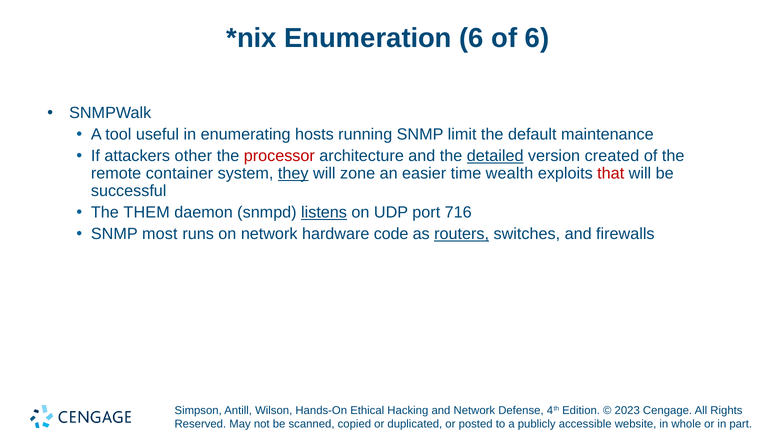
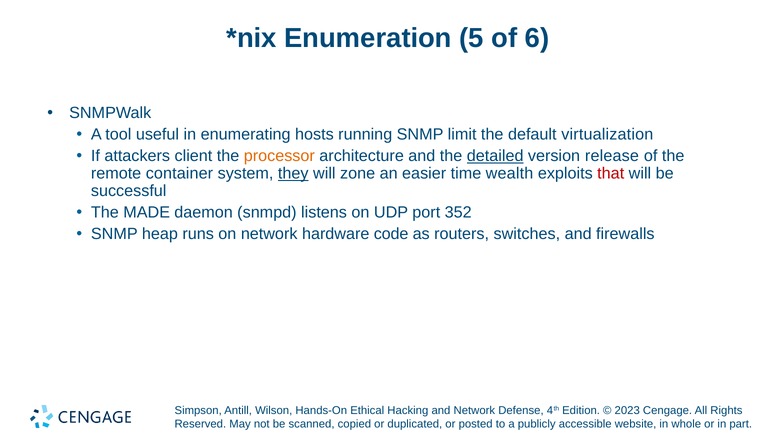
Enumeration 6: 6 -> 5 (472, 38)
maintenance: maintenance -> virtualization (607, 134)
other: other -> client (193, 156)
processor colour: red -> orange (279, 156)
created: created -> release (612, 156)
THEM: THEM -> MADE (147, 212)
listens underline: present -> none (324, 212)
716: 716 -> 352 (458, 212)
most: most -> heap (160, 234)
routers underline: present -> none (462, 234)
